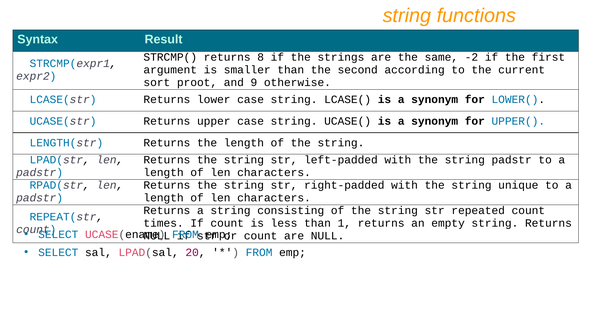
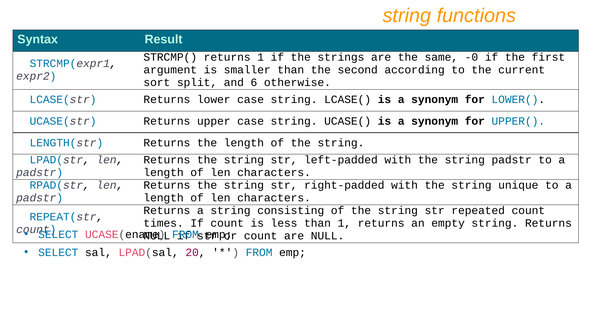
returns 8: 8 -> 1 (261, 57)
-2: -2 -> -0 (471, 57)
proot: proot -> split (197, 82)
9: 9 -> 6 (254, 82)
